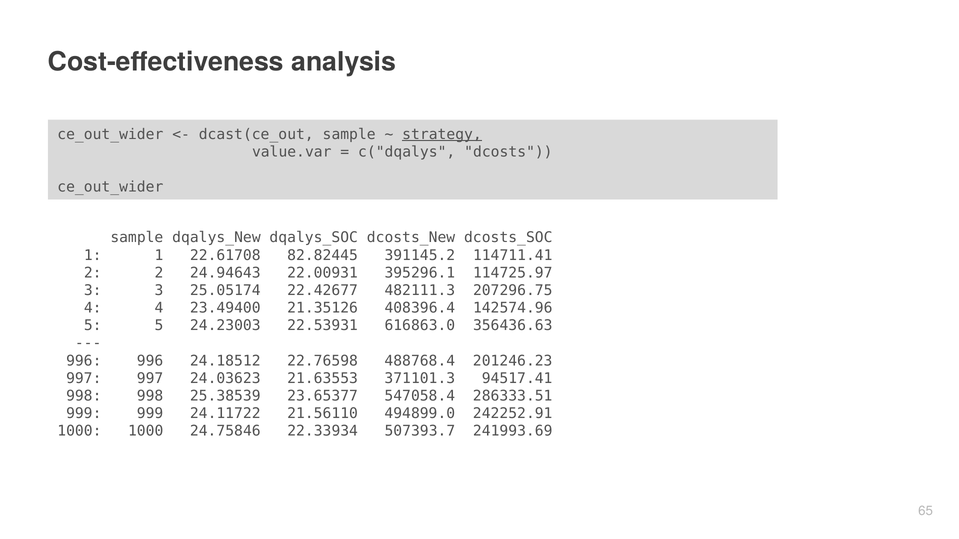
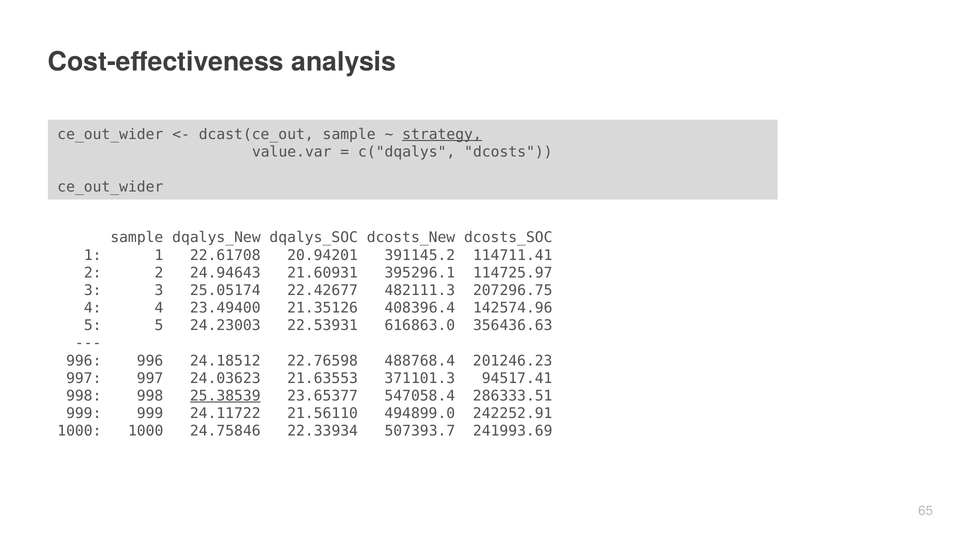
82.82445: 82.82445 -> 20.94201 (323, 255)
22.00931: 22.00931 -> 21.60931 (323, 273)
25.38539 underline: none -> present (225, 396)
